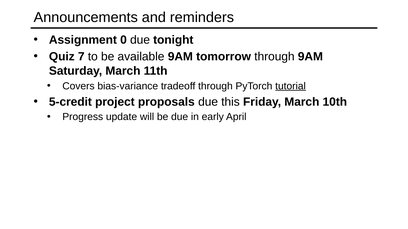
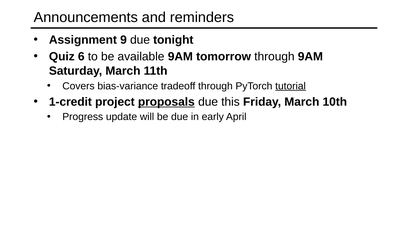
0: 0 -> 9 (124, 40)
7: 7 -> 6 (81, 57)
5-credit: 5-credit -> 1-credit (70, 102)
proposals underline: none -> present (166, 102)
